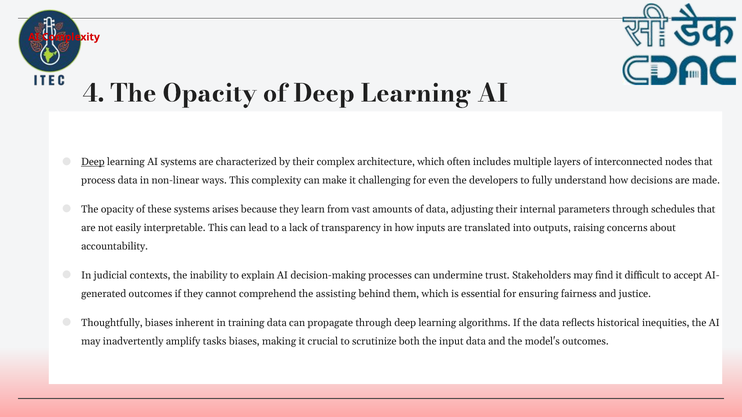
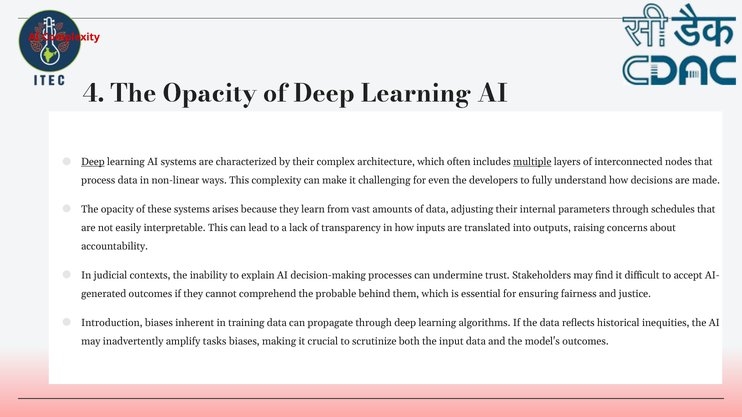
multiple underline: none -> present (532, 162)
assisting: assisting -> probable (336, 294)
Thoughtfully: Thoughtfully -> Introduction (112, 323)
